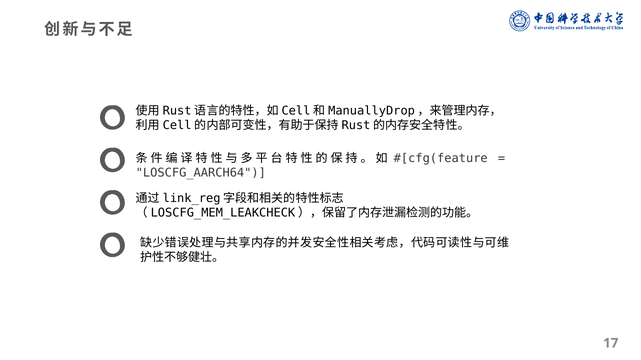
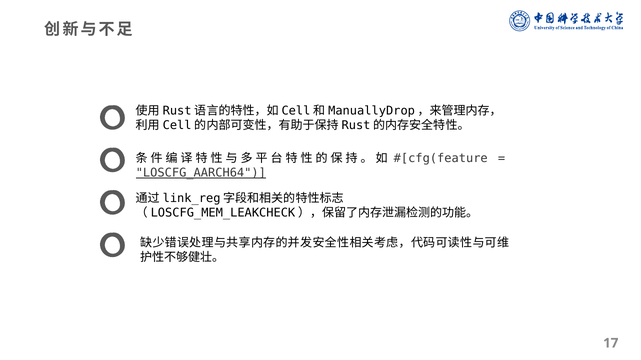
LOSCFG_AARCH64 underline: none -> present (201, 173)
